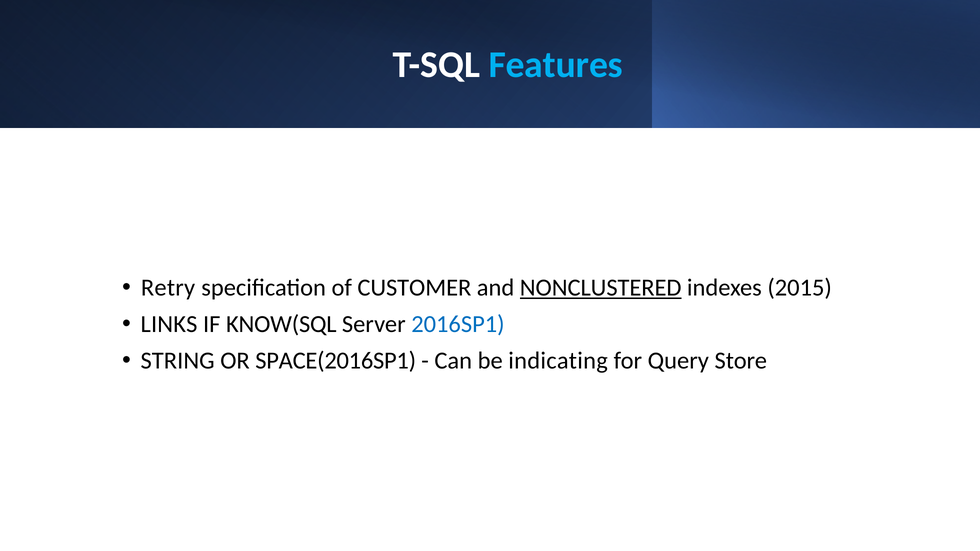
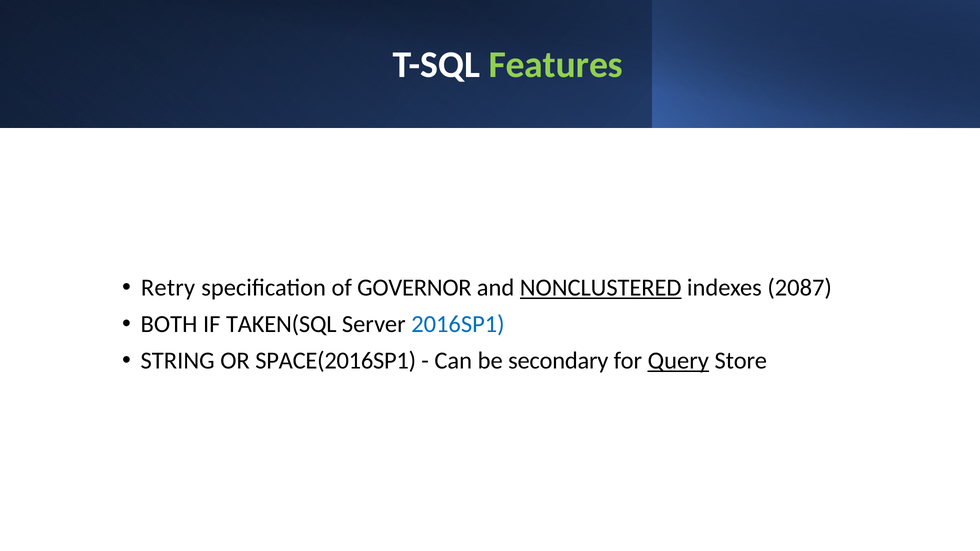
Features colour: light blue -> light green (556, 65)
CUSTOMER: CUSTOMER -> GOVERNOR (414, 288)
2015: 2015 -> 2087 (800, 288)
LINKS: LINKS -> BOTH (169, 324)
KNOW(SQL: KNOW(SQL -> TAKEN(SQL (281, 324)
indicating: indicating -> secondary (558, 361)
Query underline: none -> present (678, 361)
